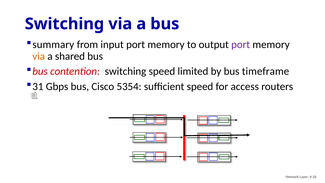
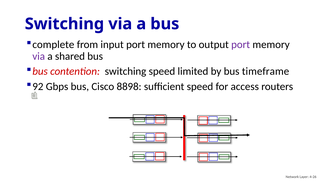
summary: summary -> complete (53, 44)
via colour: orange -> purple (39, 56)
31: 31 -> 92 (38, 86)
5354: 5354 -> 8898 (129, 86)
